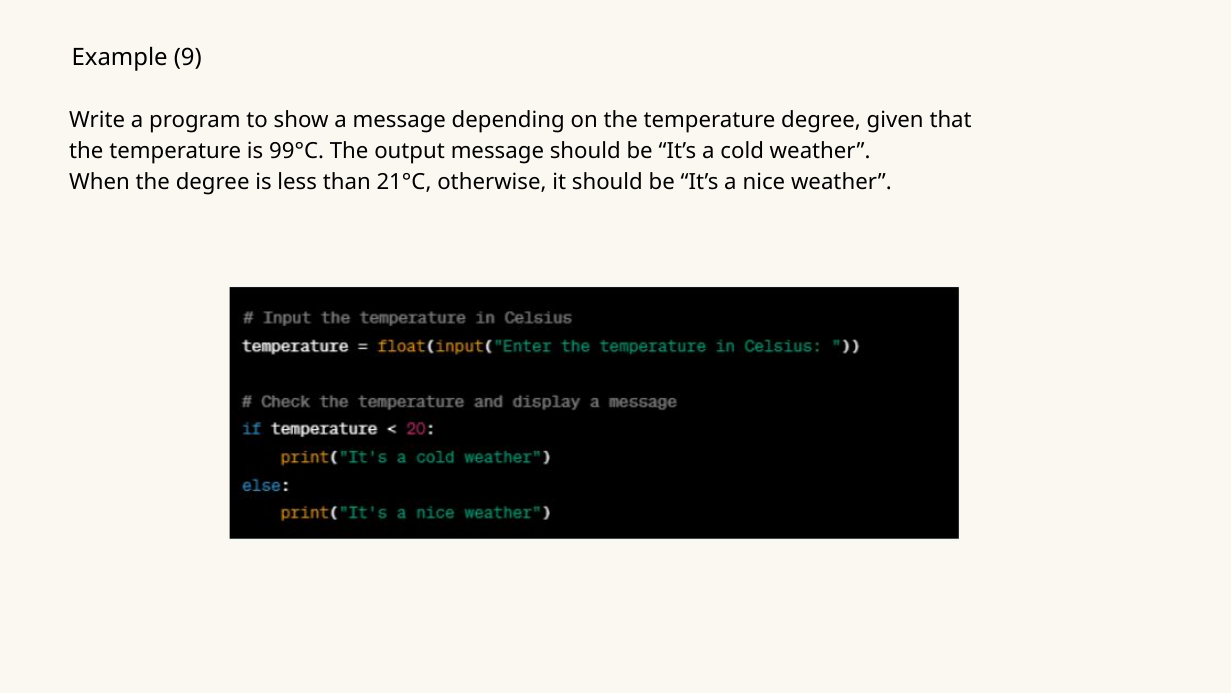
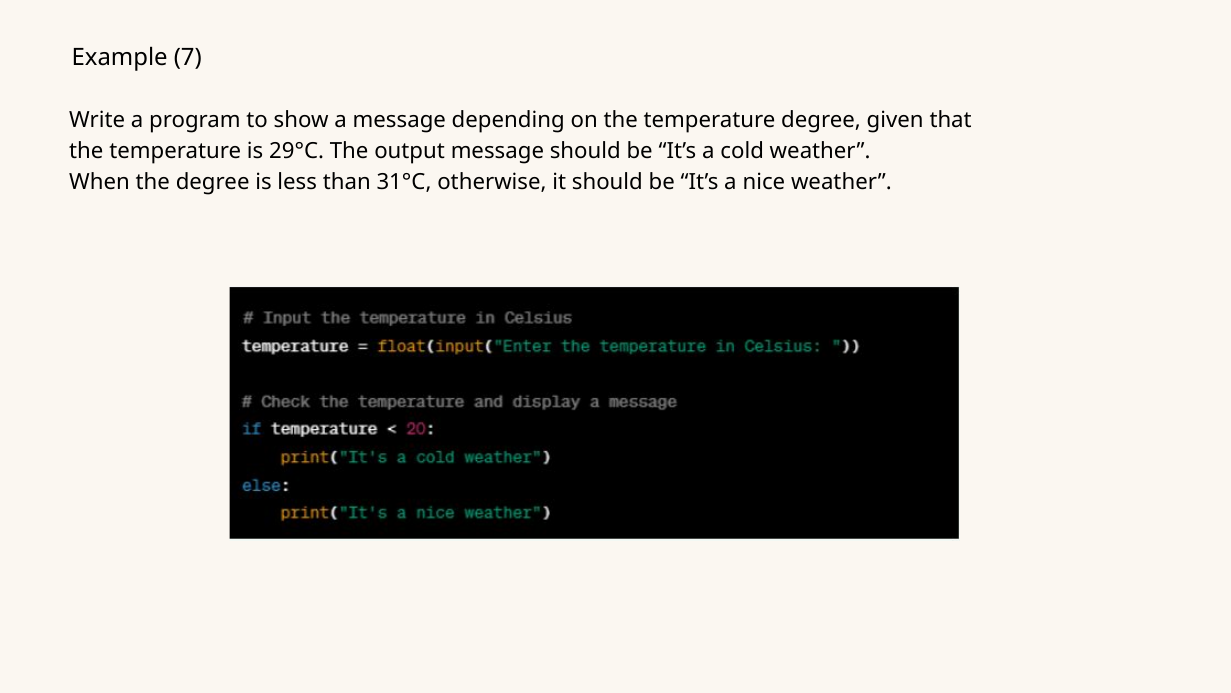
9: 9 -> 7 (188, 58)
99°C: 99°C -> 29°C (297, 151)
21°C: 21°C -> 31°C (404, 182)
